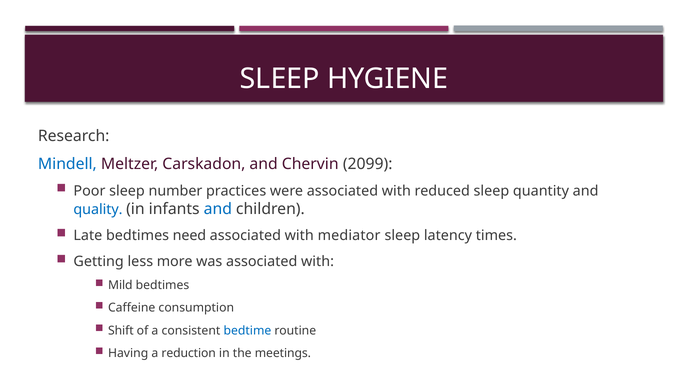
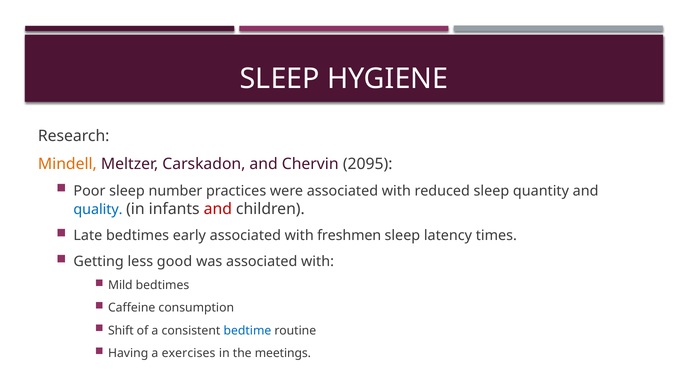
Mindell colour: blue -> orange (67, 164)
2099: 2099 -> 2095 (368, 164)
and colour: blue -> red (218, 209)
need: need -> early (189, 236)
mediator: mediator -> freshmen (349, 236)
more: more -> good (175, 261)
reduction: reduction -> exercises (189, 353)
